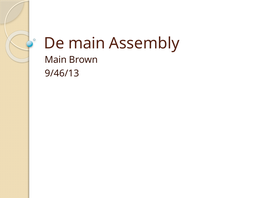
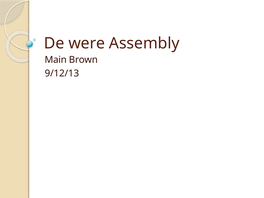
De main: main -> were (87, 43)
9/46/13: 9/46/13 -> 9/12/13 (62, 73)
